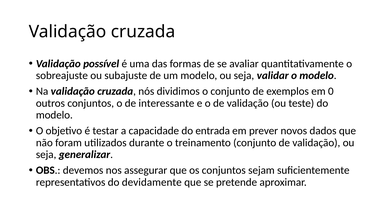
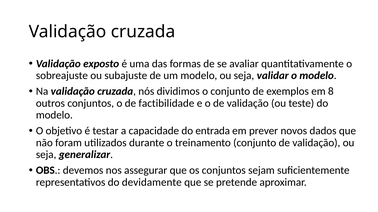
possível: possível -> exposto (101, 64)
0: 0 -> 8 (331, 92)
interessante: interessante -> factibilidade (166, 103)
